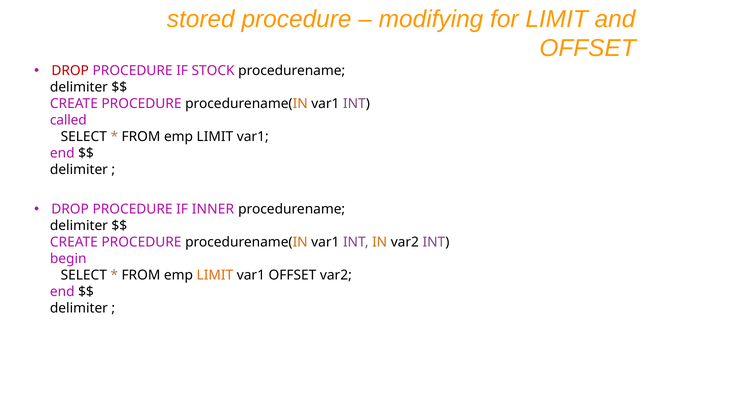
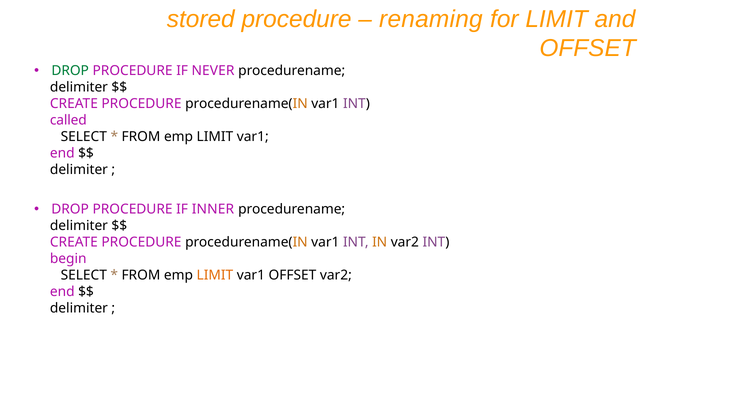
modifying: modifying -> renaming (431, 19)
DROP colour: red -> green (70, 71)
STOCK: STOCK -> NEVER (213, 71)
